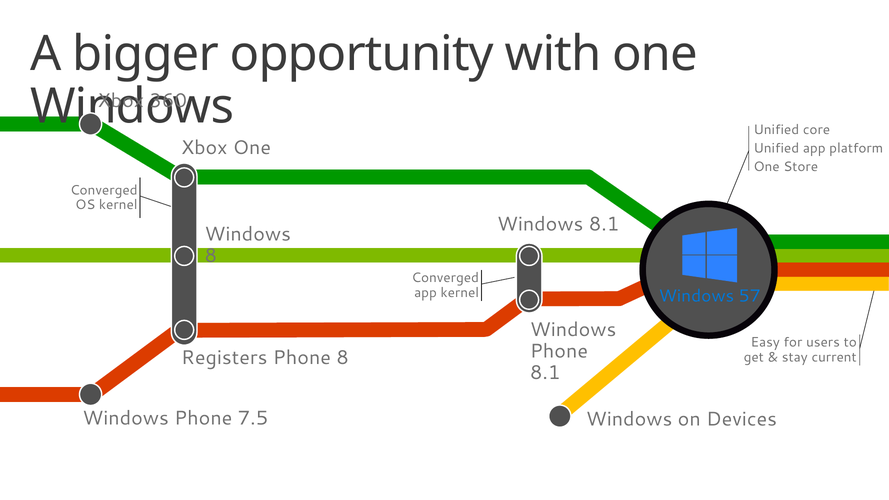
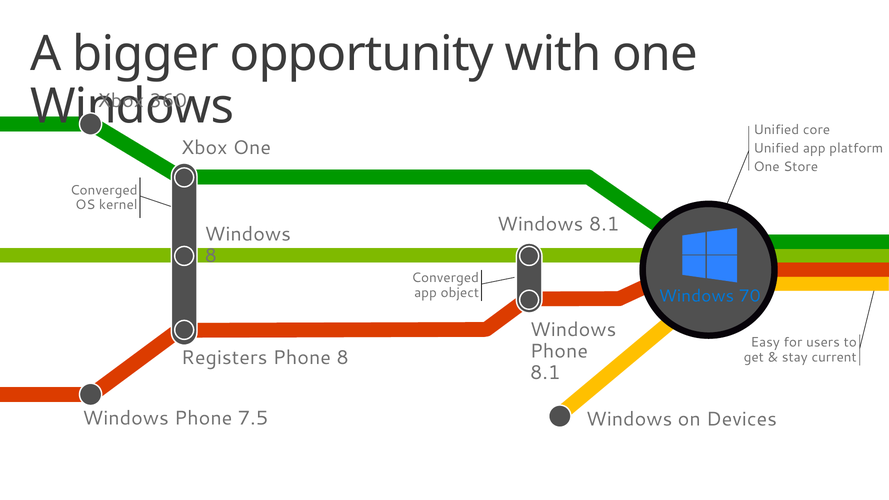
app kernel: kernel -> object (460, 293)
57: 57 -> 70 (750, 296)
